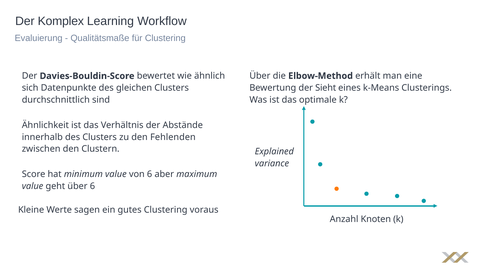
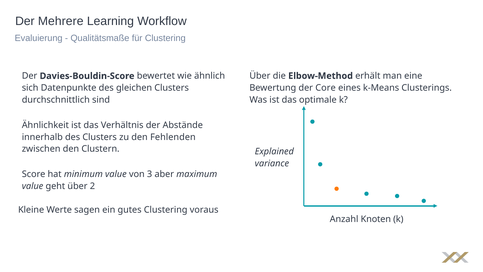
Komplex: Komplex -> Mehrere (61, 21)
Sieht: Sieht -> Core (326, 88)
von 6: 6 -> 3 (150, 174)
über 6: 6 -> 2 (92, 186)
